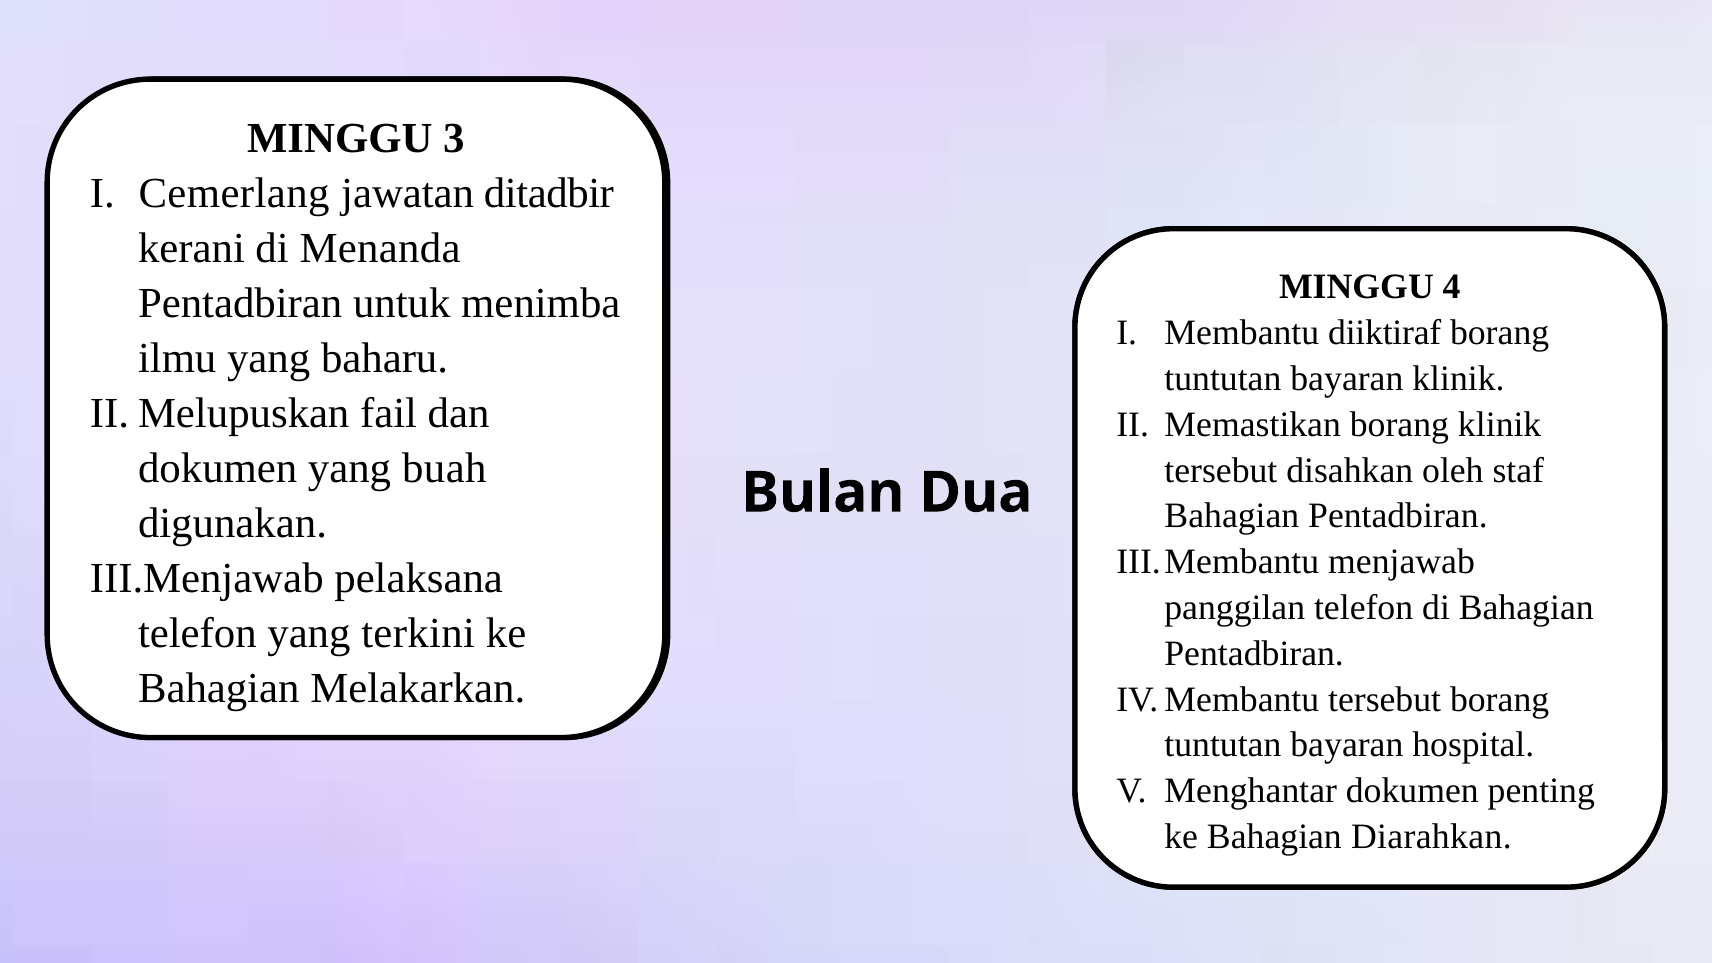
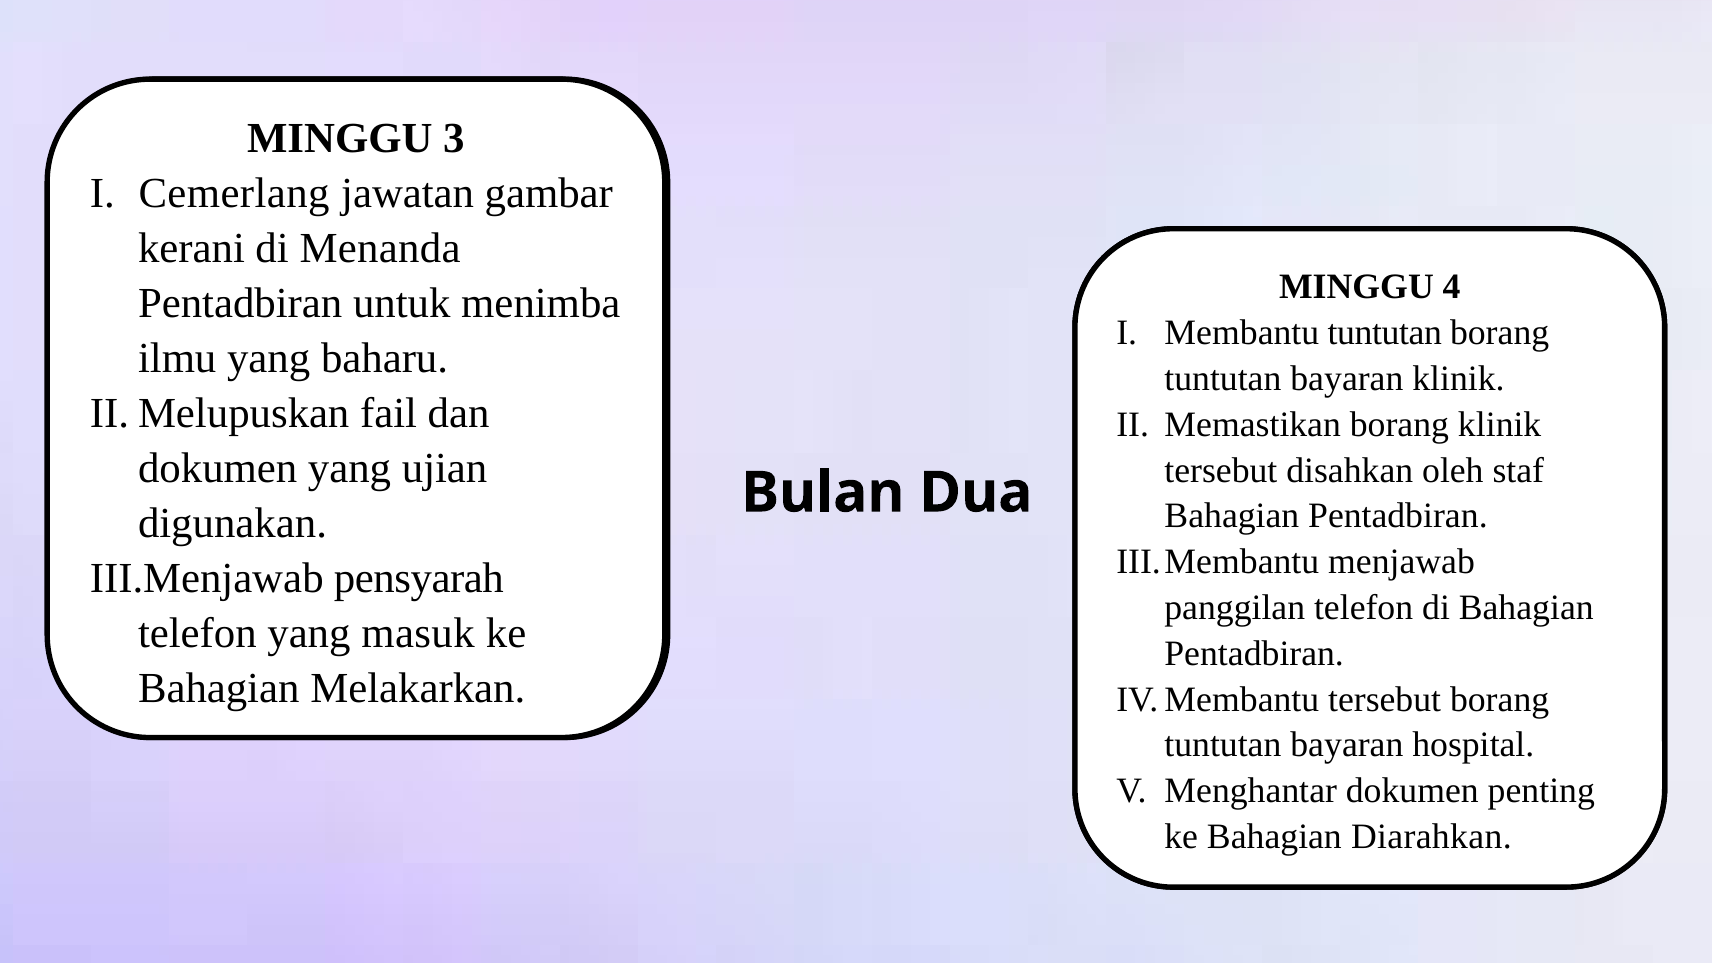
ditadbir: ditadbir -> gambar (549, 193)
Membantu diiktiraf: diiktiraf -> tuntutan (1385, 333)
buah: buah -> ujian (445, 468)
pelaksana: pelaksana -> pensyarah (419, 578)
terkini: terkini -> masuk (418, 633)
